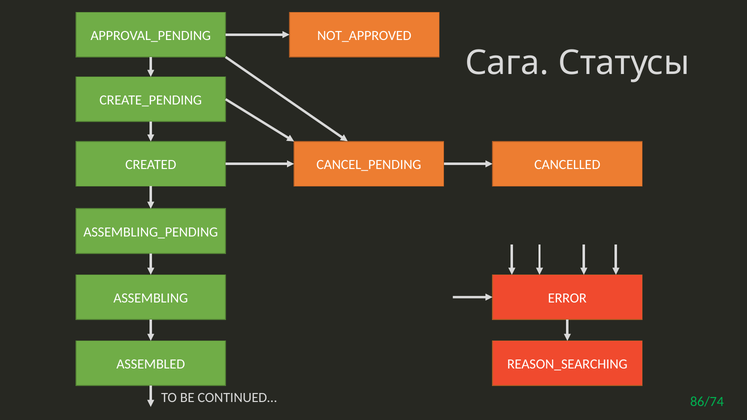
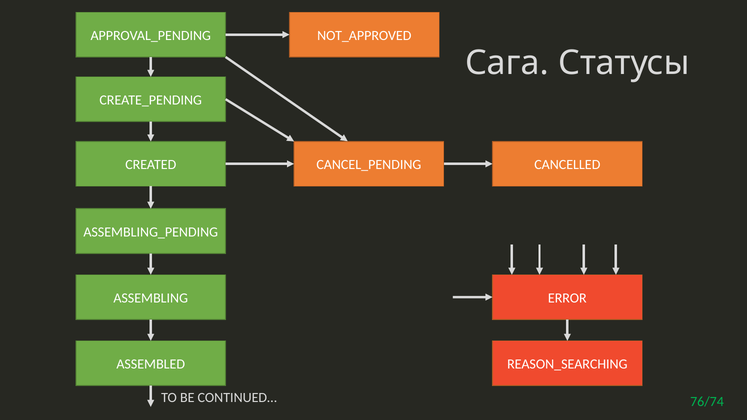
86/74: 86/74 -> 76/74 (707, 402)
